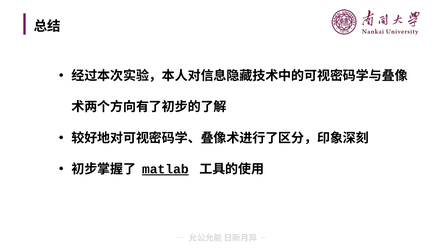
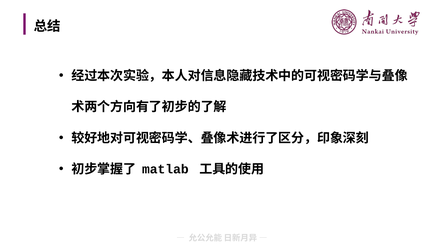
matlab underline: present -> none (165, 169)
